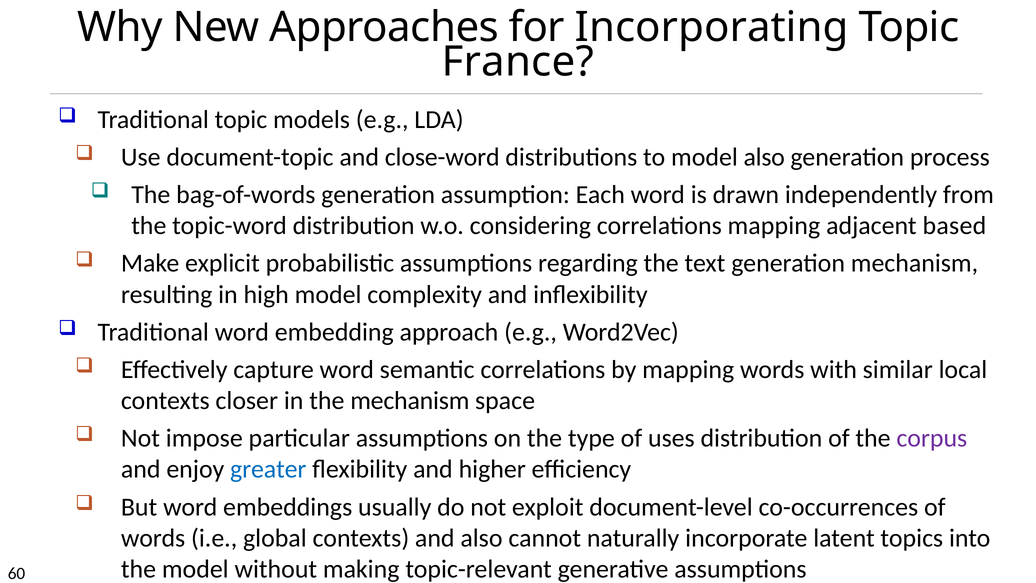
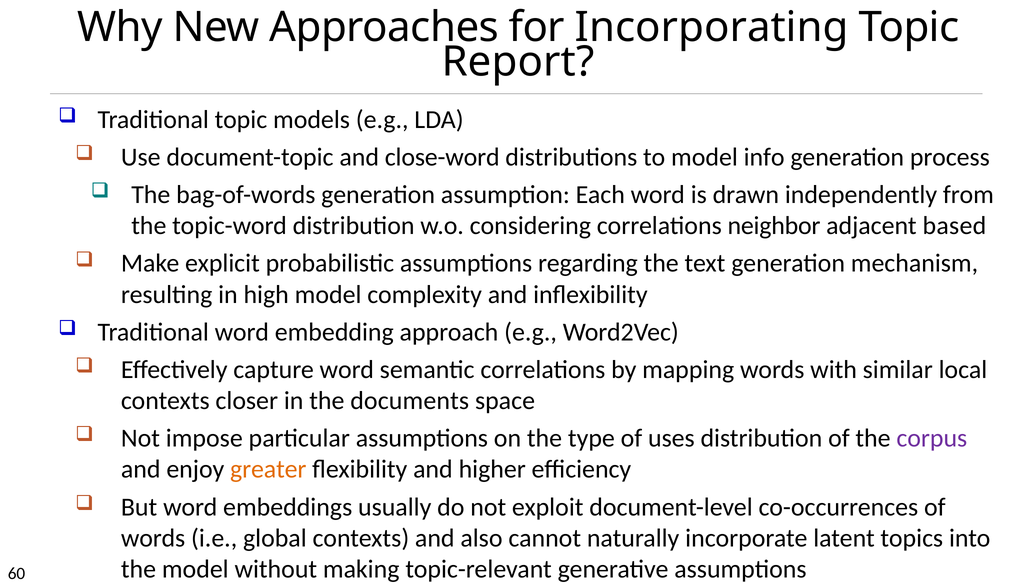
France: France -> Report (518, 62)
model also: also -> info (764, 157)
correlations mapping: mapping -> neighbor (774, 226)
the mechanism: mechanism -> documents (410, 401)
greater colour: blue -> orange (268, 469)
